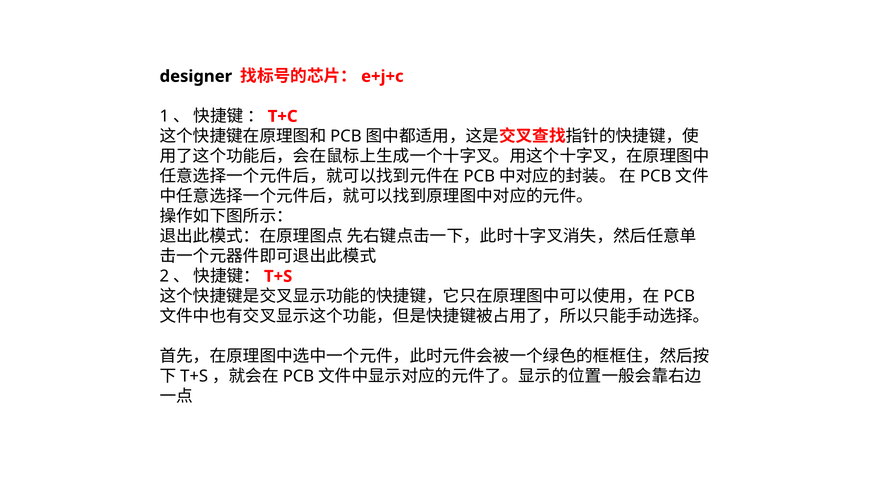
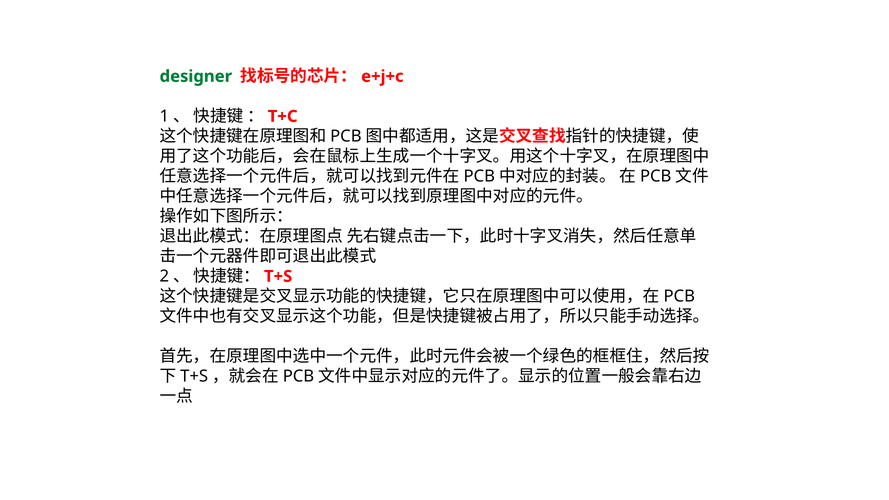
designer colour: black -> green (196, 76)
